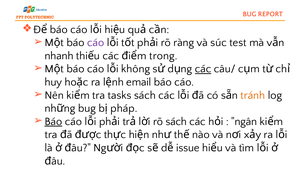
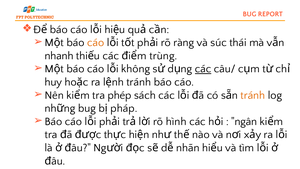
cáo colour: purple -> orange (96, 43)
test: test -> thái (238, 43)
trong: trong -> trùng (163, 56)
email: email -> tránh (139, 82)
tasks: tasks -> phép (120, 95)
Báo underline: present -> none (53, 121)
rõ sách: sách -> hình (176, 121)
issue: issue -> nhãn (188, 148)
